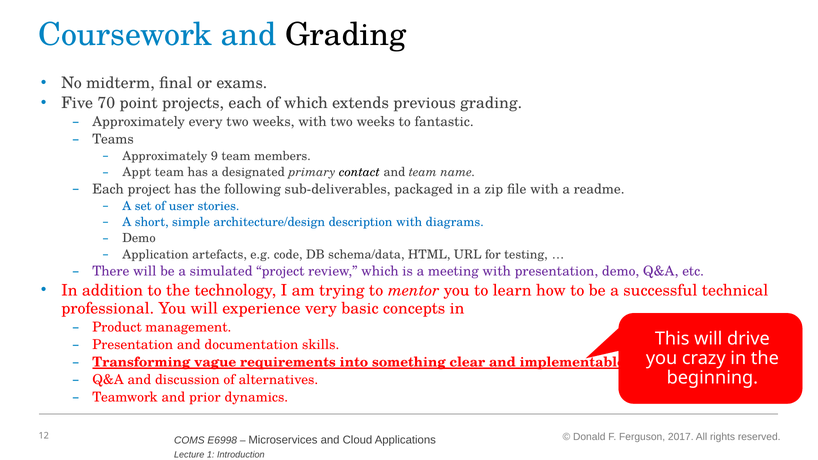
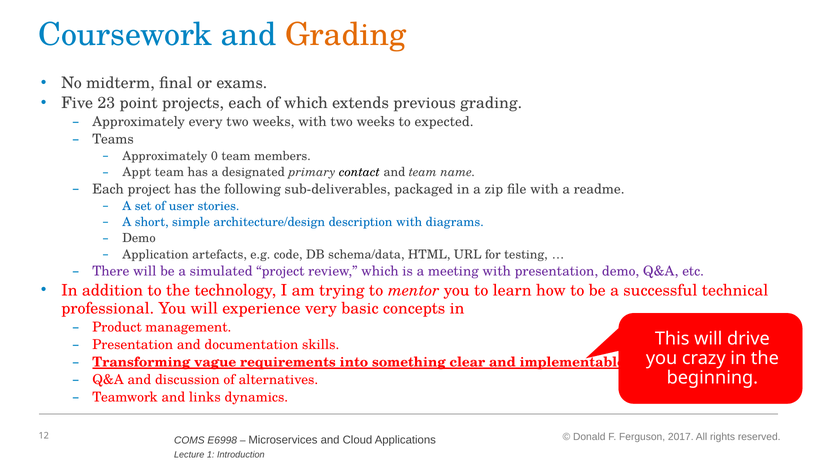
Grading colour: black -> orange (346, 35)
70: 70 -> 23 (106, 103)
fantastic: fantastic -> expected (444, 122)
9: 9 -> 0 (214, 156)
prior: prior -> links (205, 397)
